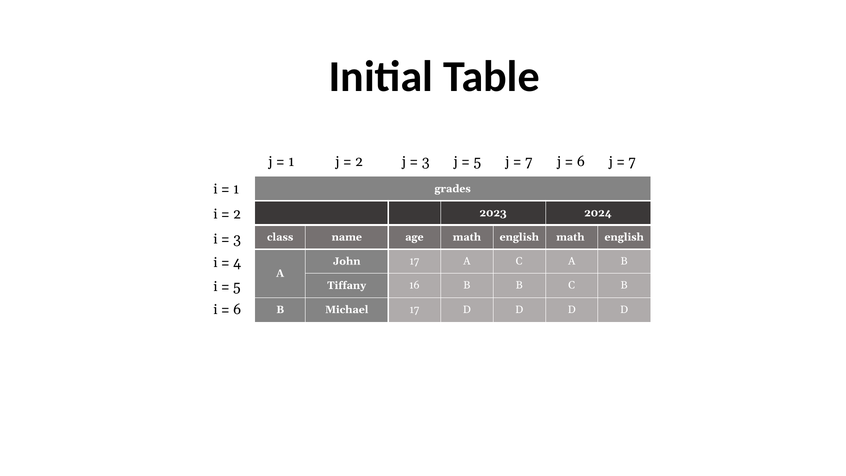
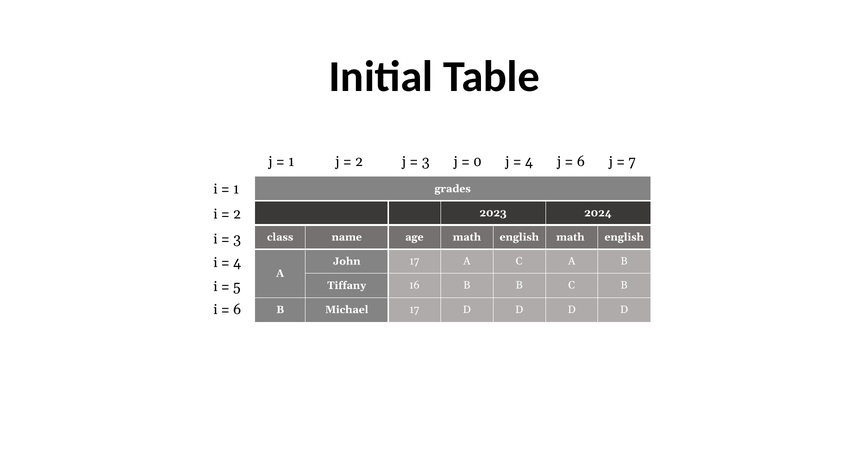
5: 5 -> 0 (478, 162)
7: 7 -> 4 (529, 162)
